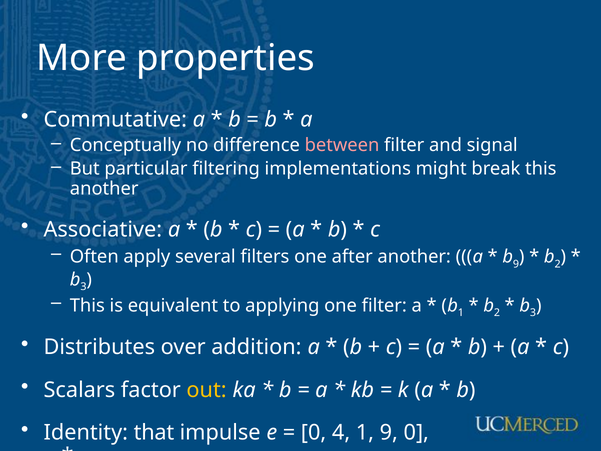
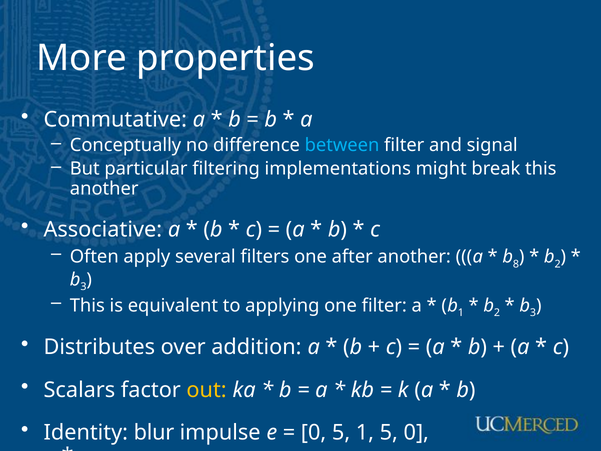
between colour: pink -> light blue (342, 145)
b 9: 9 -> 8 (516, 264)
that: that -> blur (154, 432)
0 4: 4 -> 5 (341, 432)
1 9: 9 -> 5 (389, 432)
